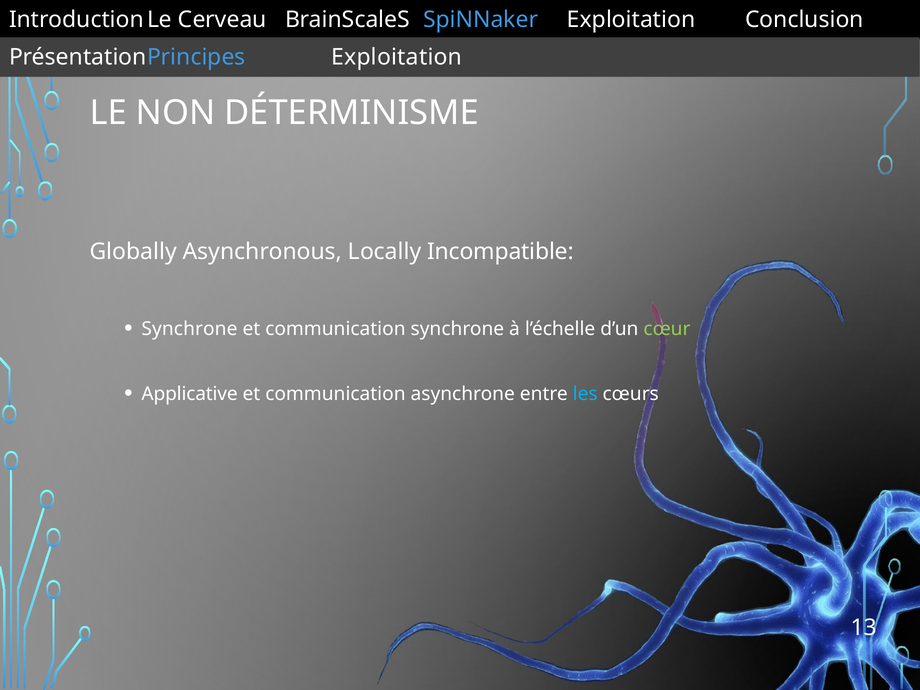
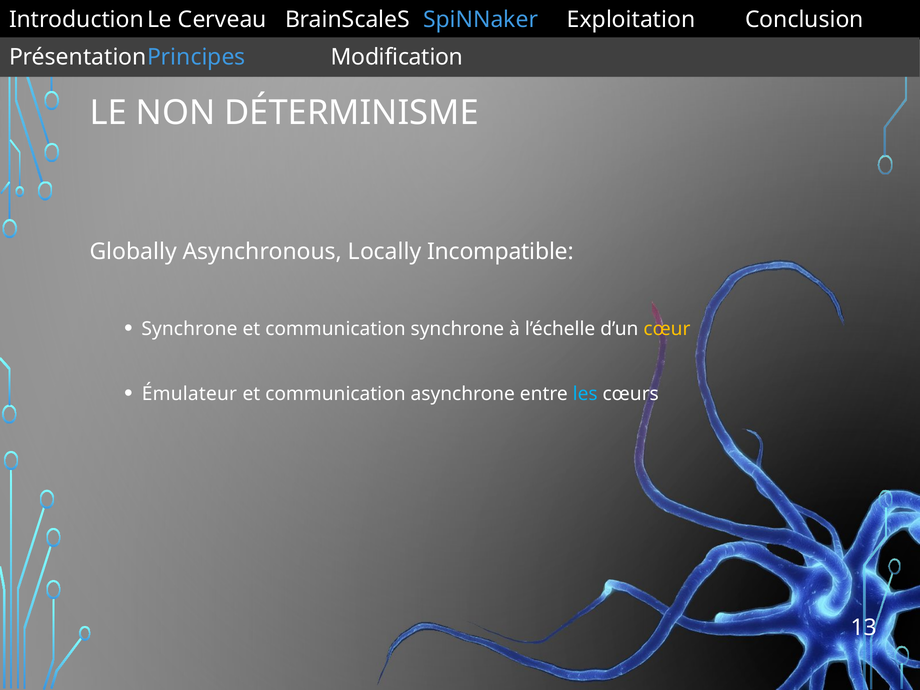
Exploitation: Exploitation -> Modification (397, 57)
cœur colour: light green -> yellow (667, 329)
Applicative: Applicative -> Émulateur (189, 394)
